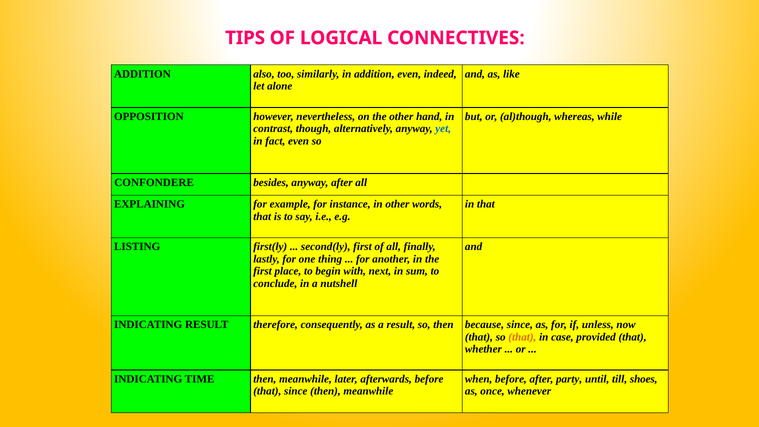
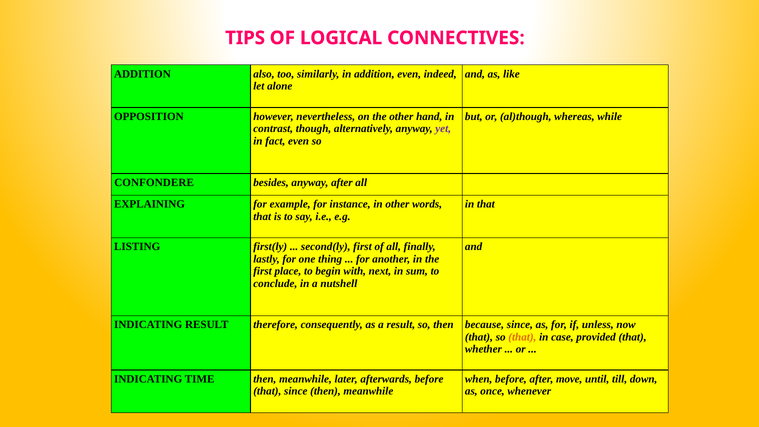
yet colour: blue -> purple (443, 129)
party: party -> move (569, 379)
shoes: shoes -> down (644, 379)
